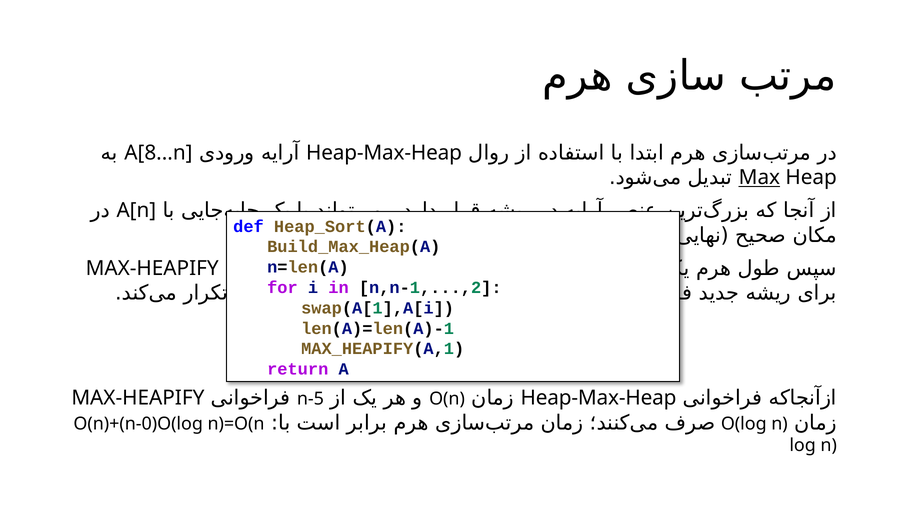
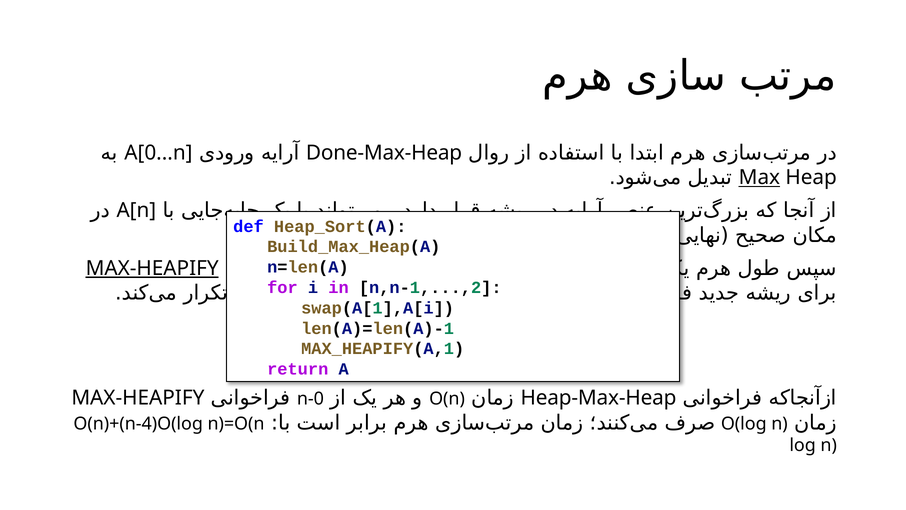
A[8...n: A[8...n -> A[0...n (158, 153)
Heap-Max-Heap: Heap-Max-Heap -> Done-Max-Heap (384, 153)
MAX-HEAPIFY underline: none -> present (152, 268)
n-5: n-5 -> n-0 (310, 399)
O(n)+(n-0)O(log: O(n)+(n-0)O(log -> O(n)+(n-4)O(log (138, 423)
